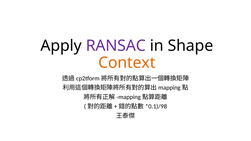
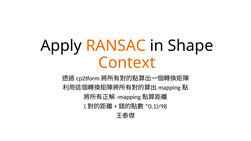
RANSAC colour: purple -> orange (116, 46)
